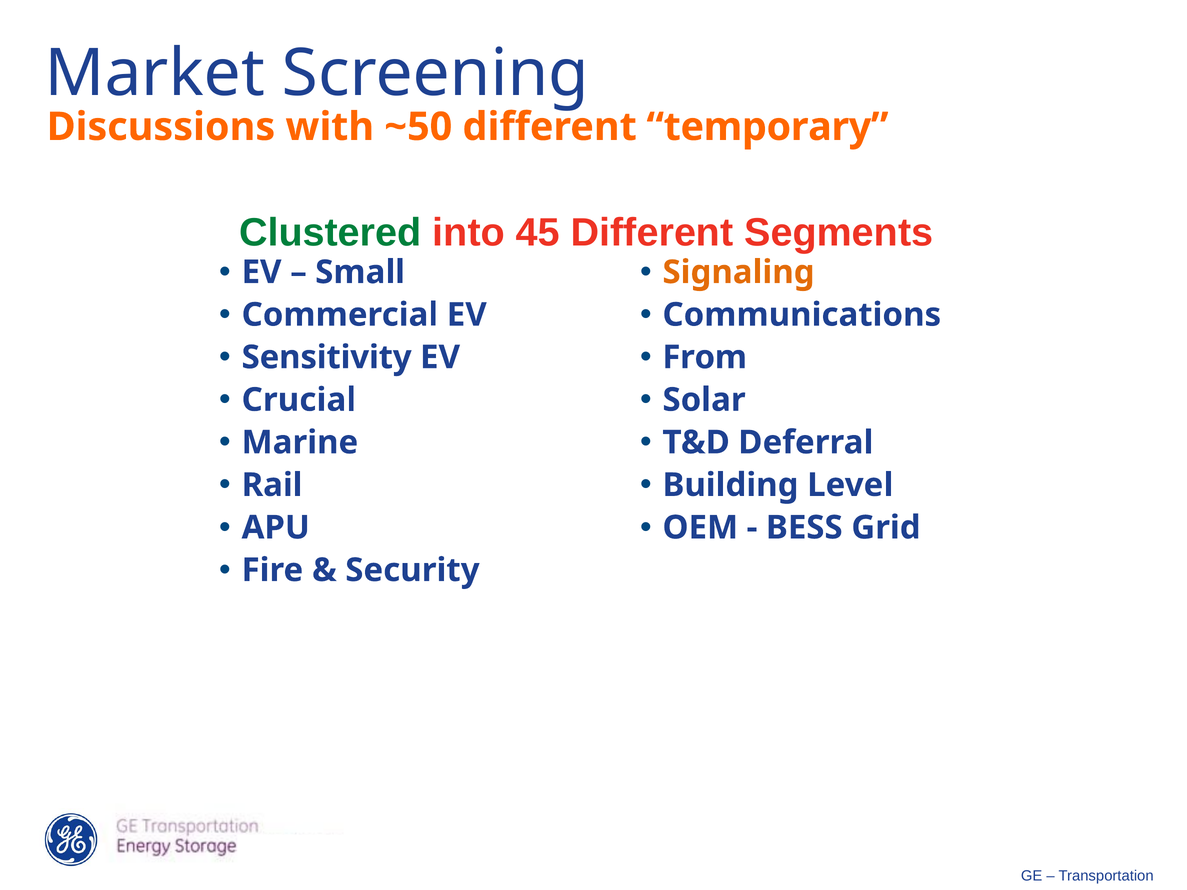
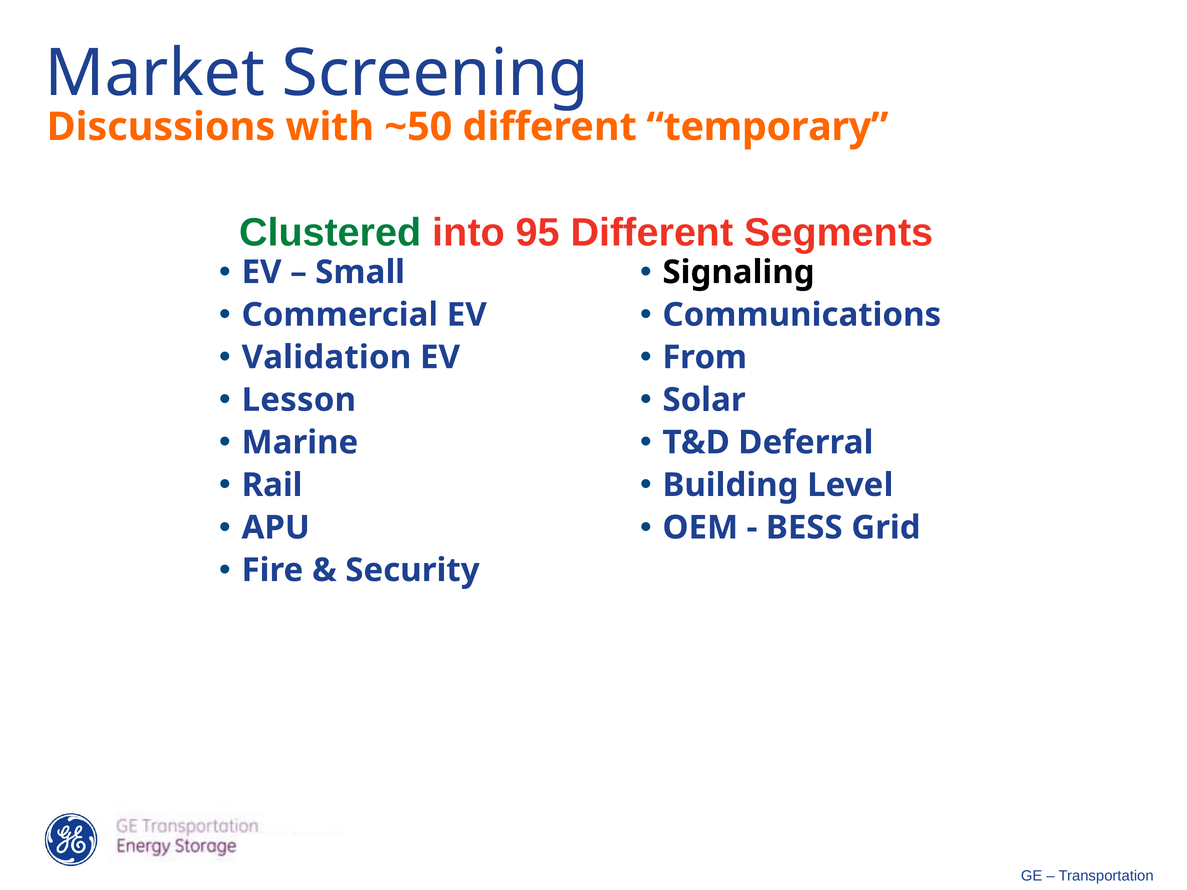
45: 45 -> 95 (538, 233)
Signaling colour: orange -> black (739, 272)
Sensitivity: Sensitivity -> Validation (326, 357)
Crucial: Crucial -> Lesson (299, 400)
